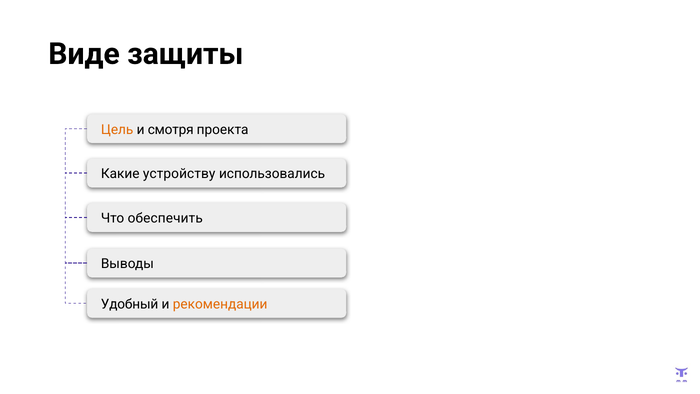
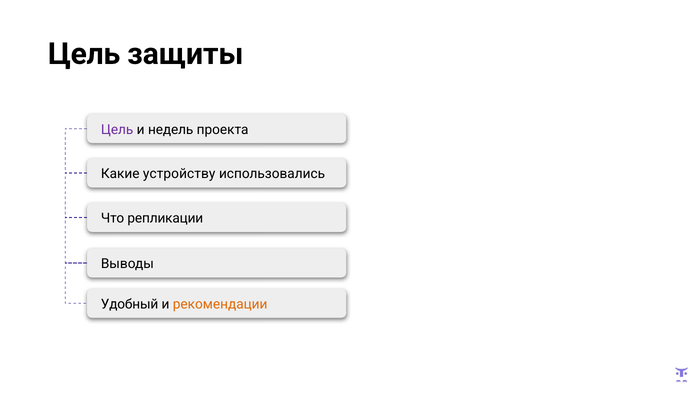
Виде: Виде -> Цель (84, 54)
Цель colour: orange -> purple (117, 129)
смотря: смотря -> недель (171, 129)
обеспечить: обеспечить -> репликации (165, 218)
